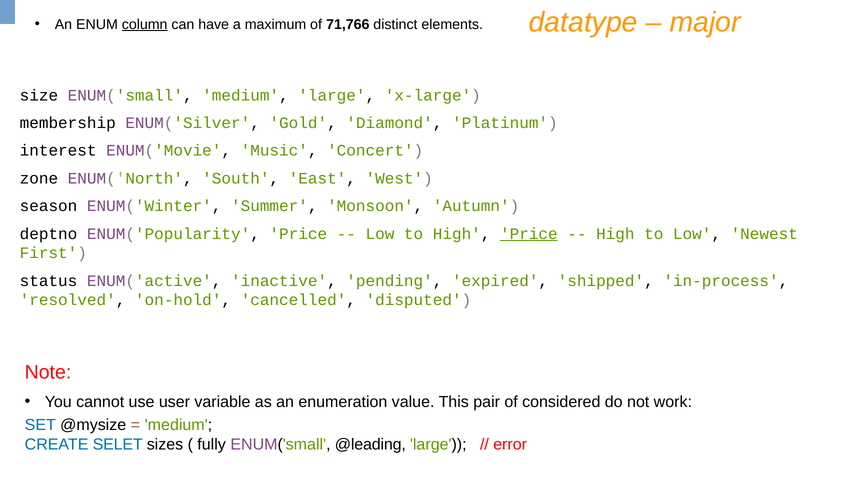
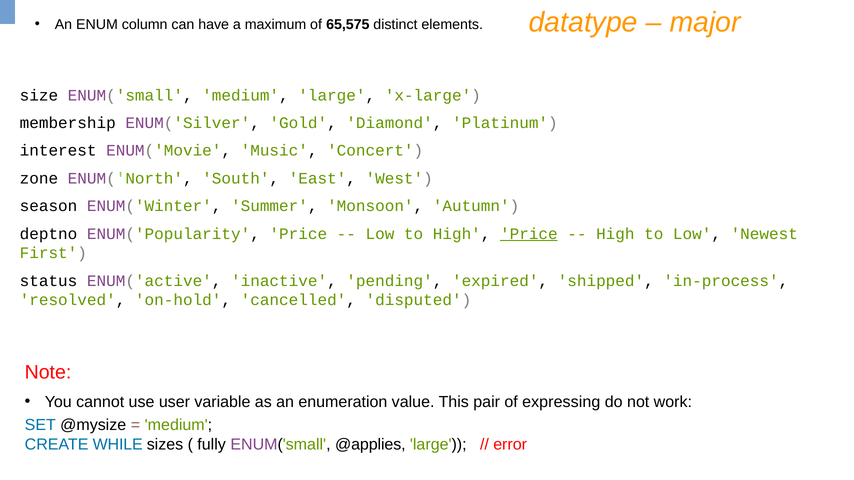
column underline: present -> none (145, 24)
71,766: 71,766 -> 65,575 (348, 24)
considered: considered -> expressing (561, 402)
SELET: SELET -> WHILE (118, 445)
@leading: @leading -> @applies (370, 445)
